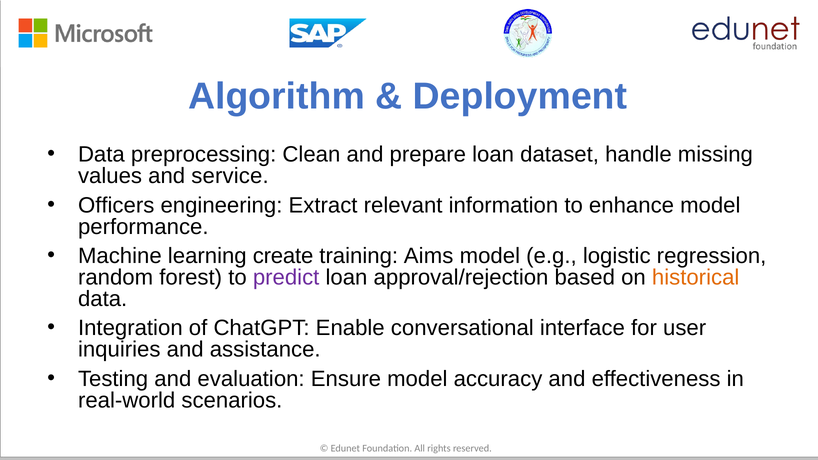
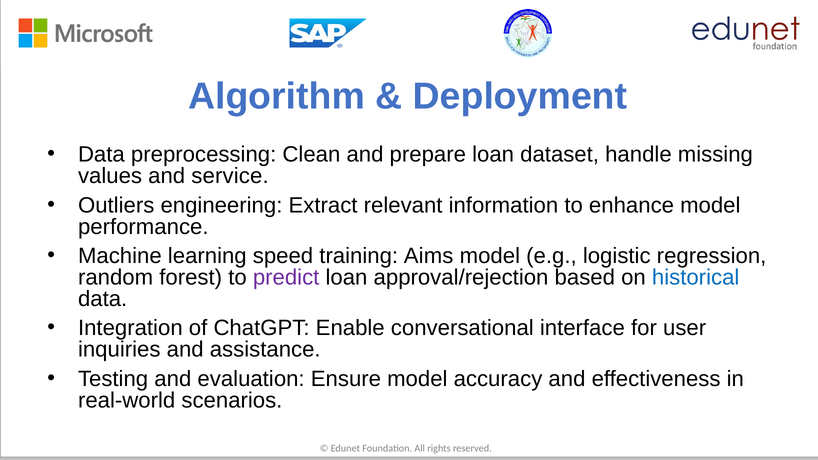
Officers: Officers -> Outliers (116, 205)
create: create -> speed (283, 256)
historical colour: orange -> blue (696, 277)
